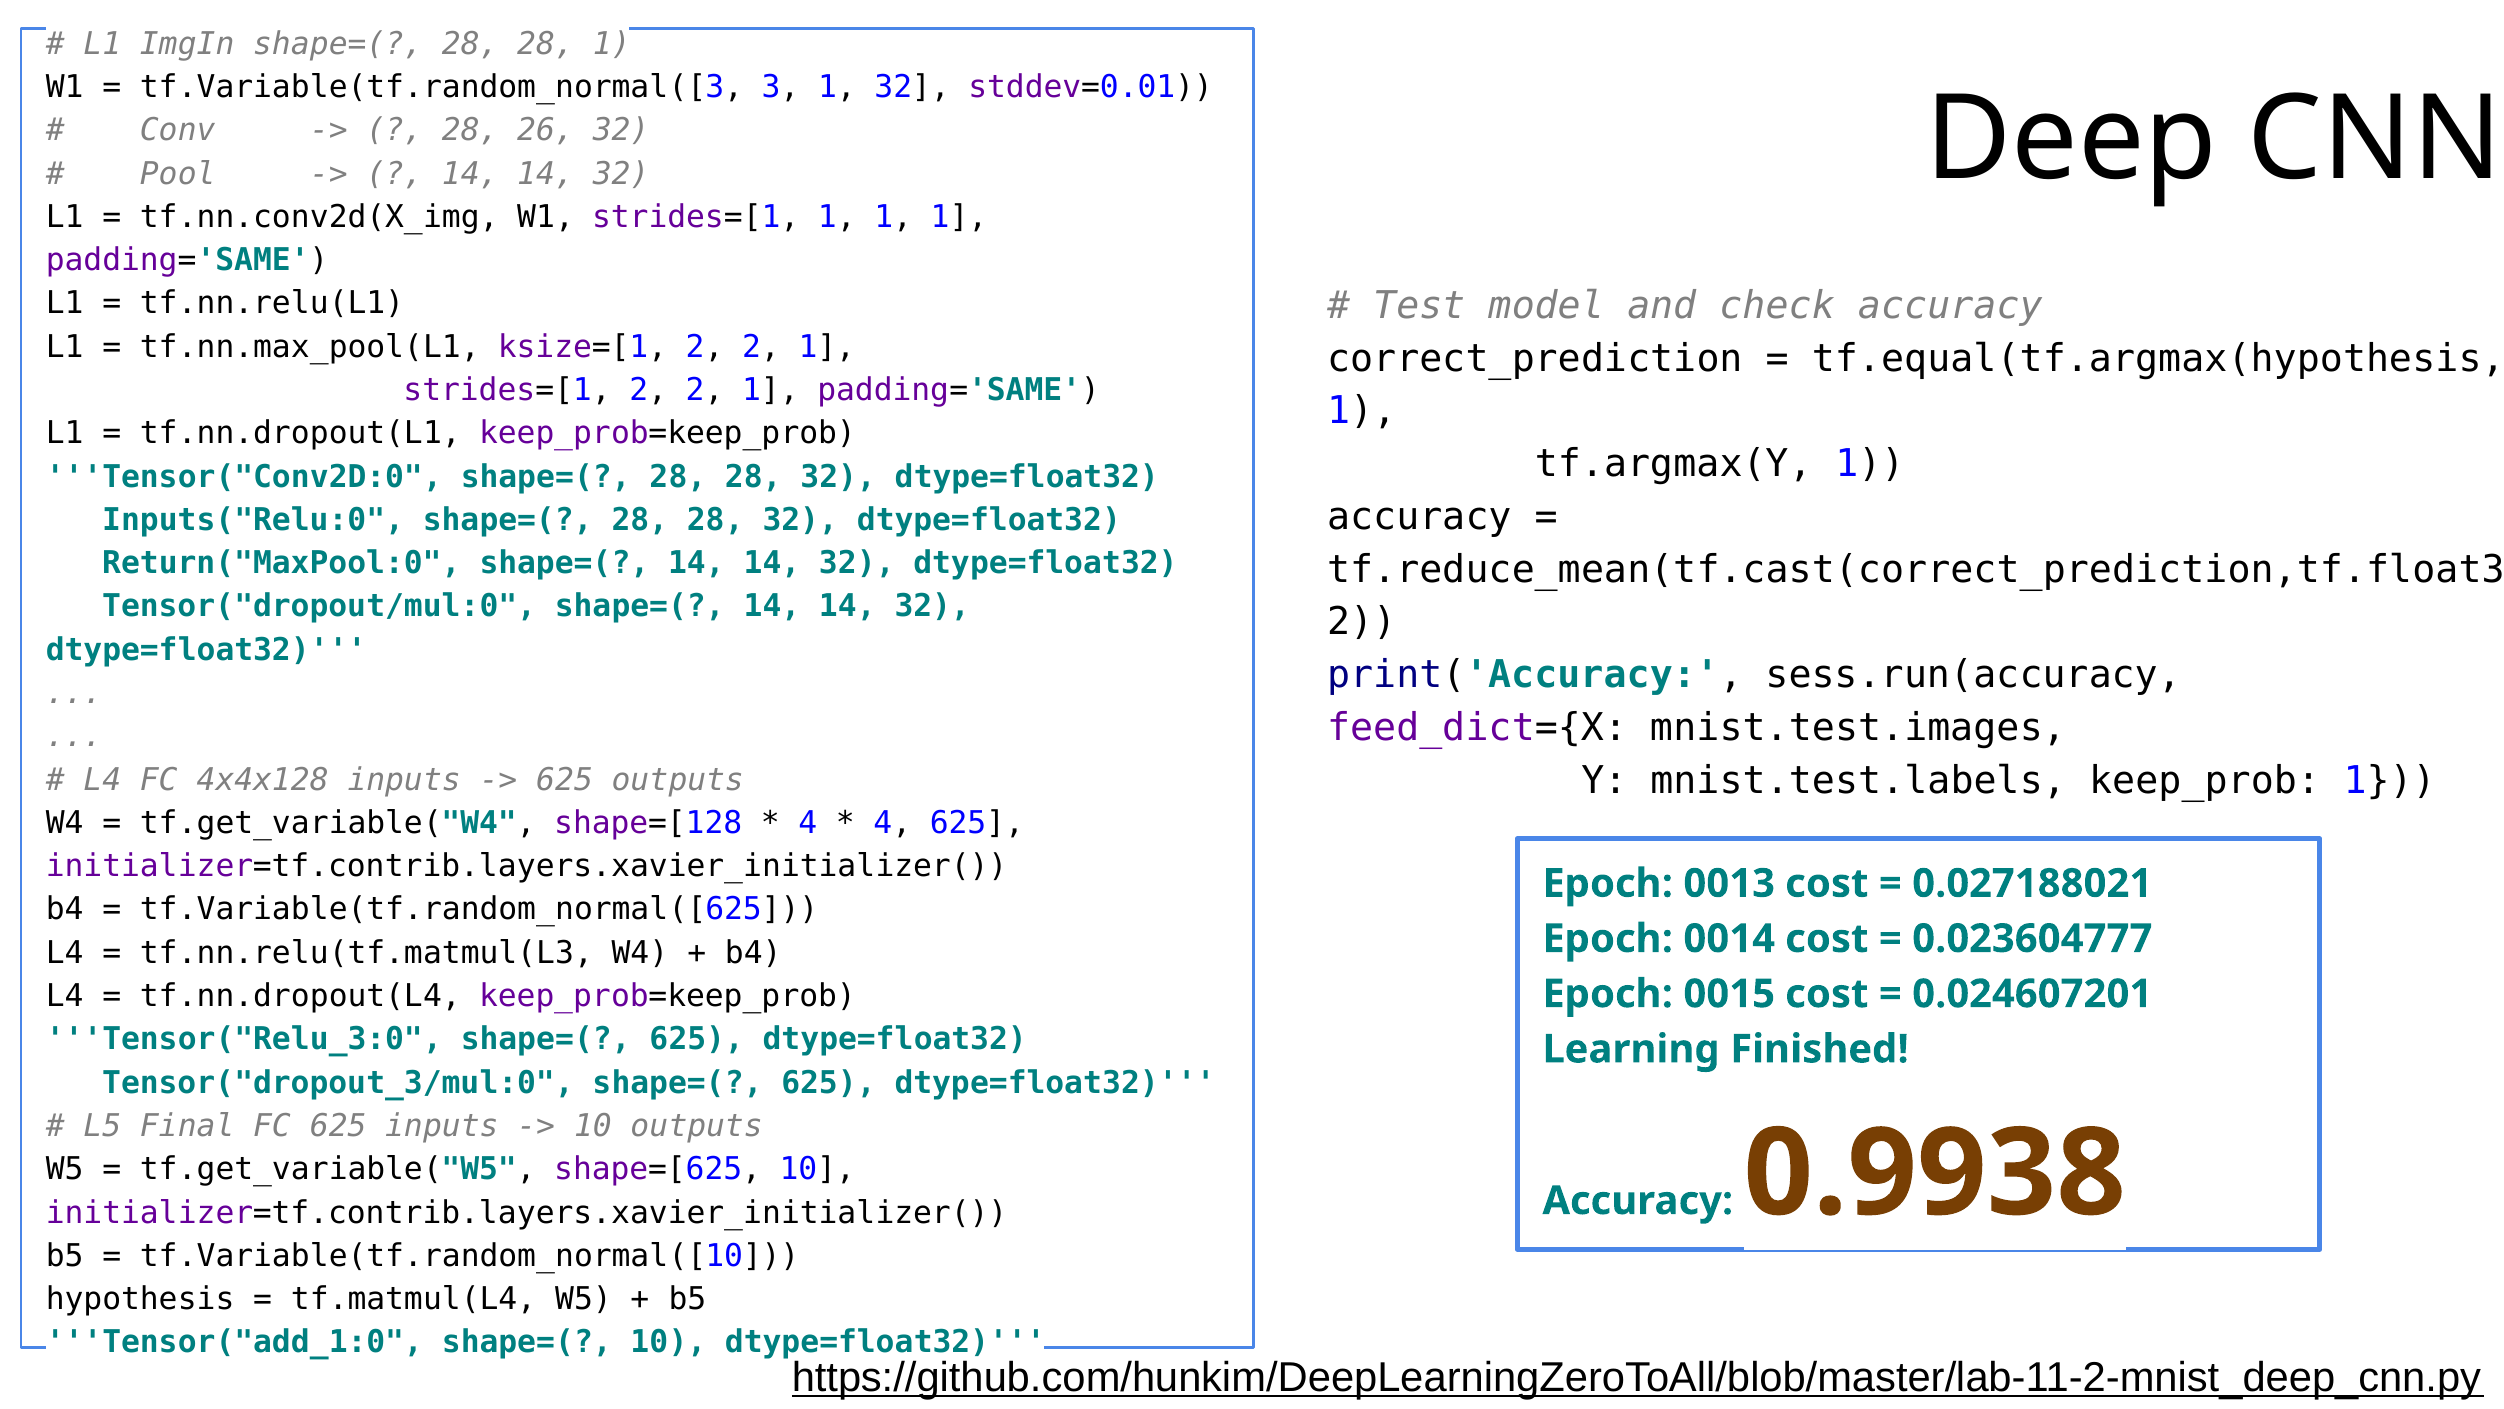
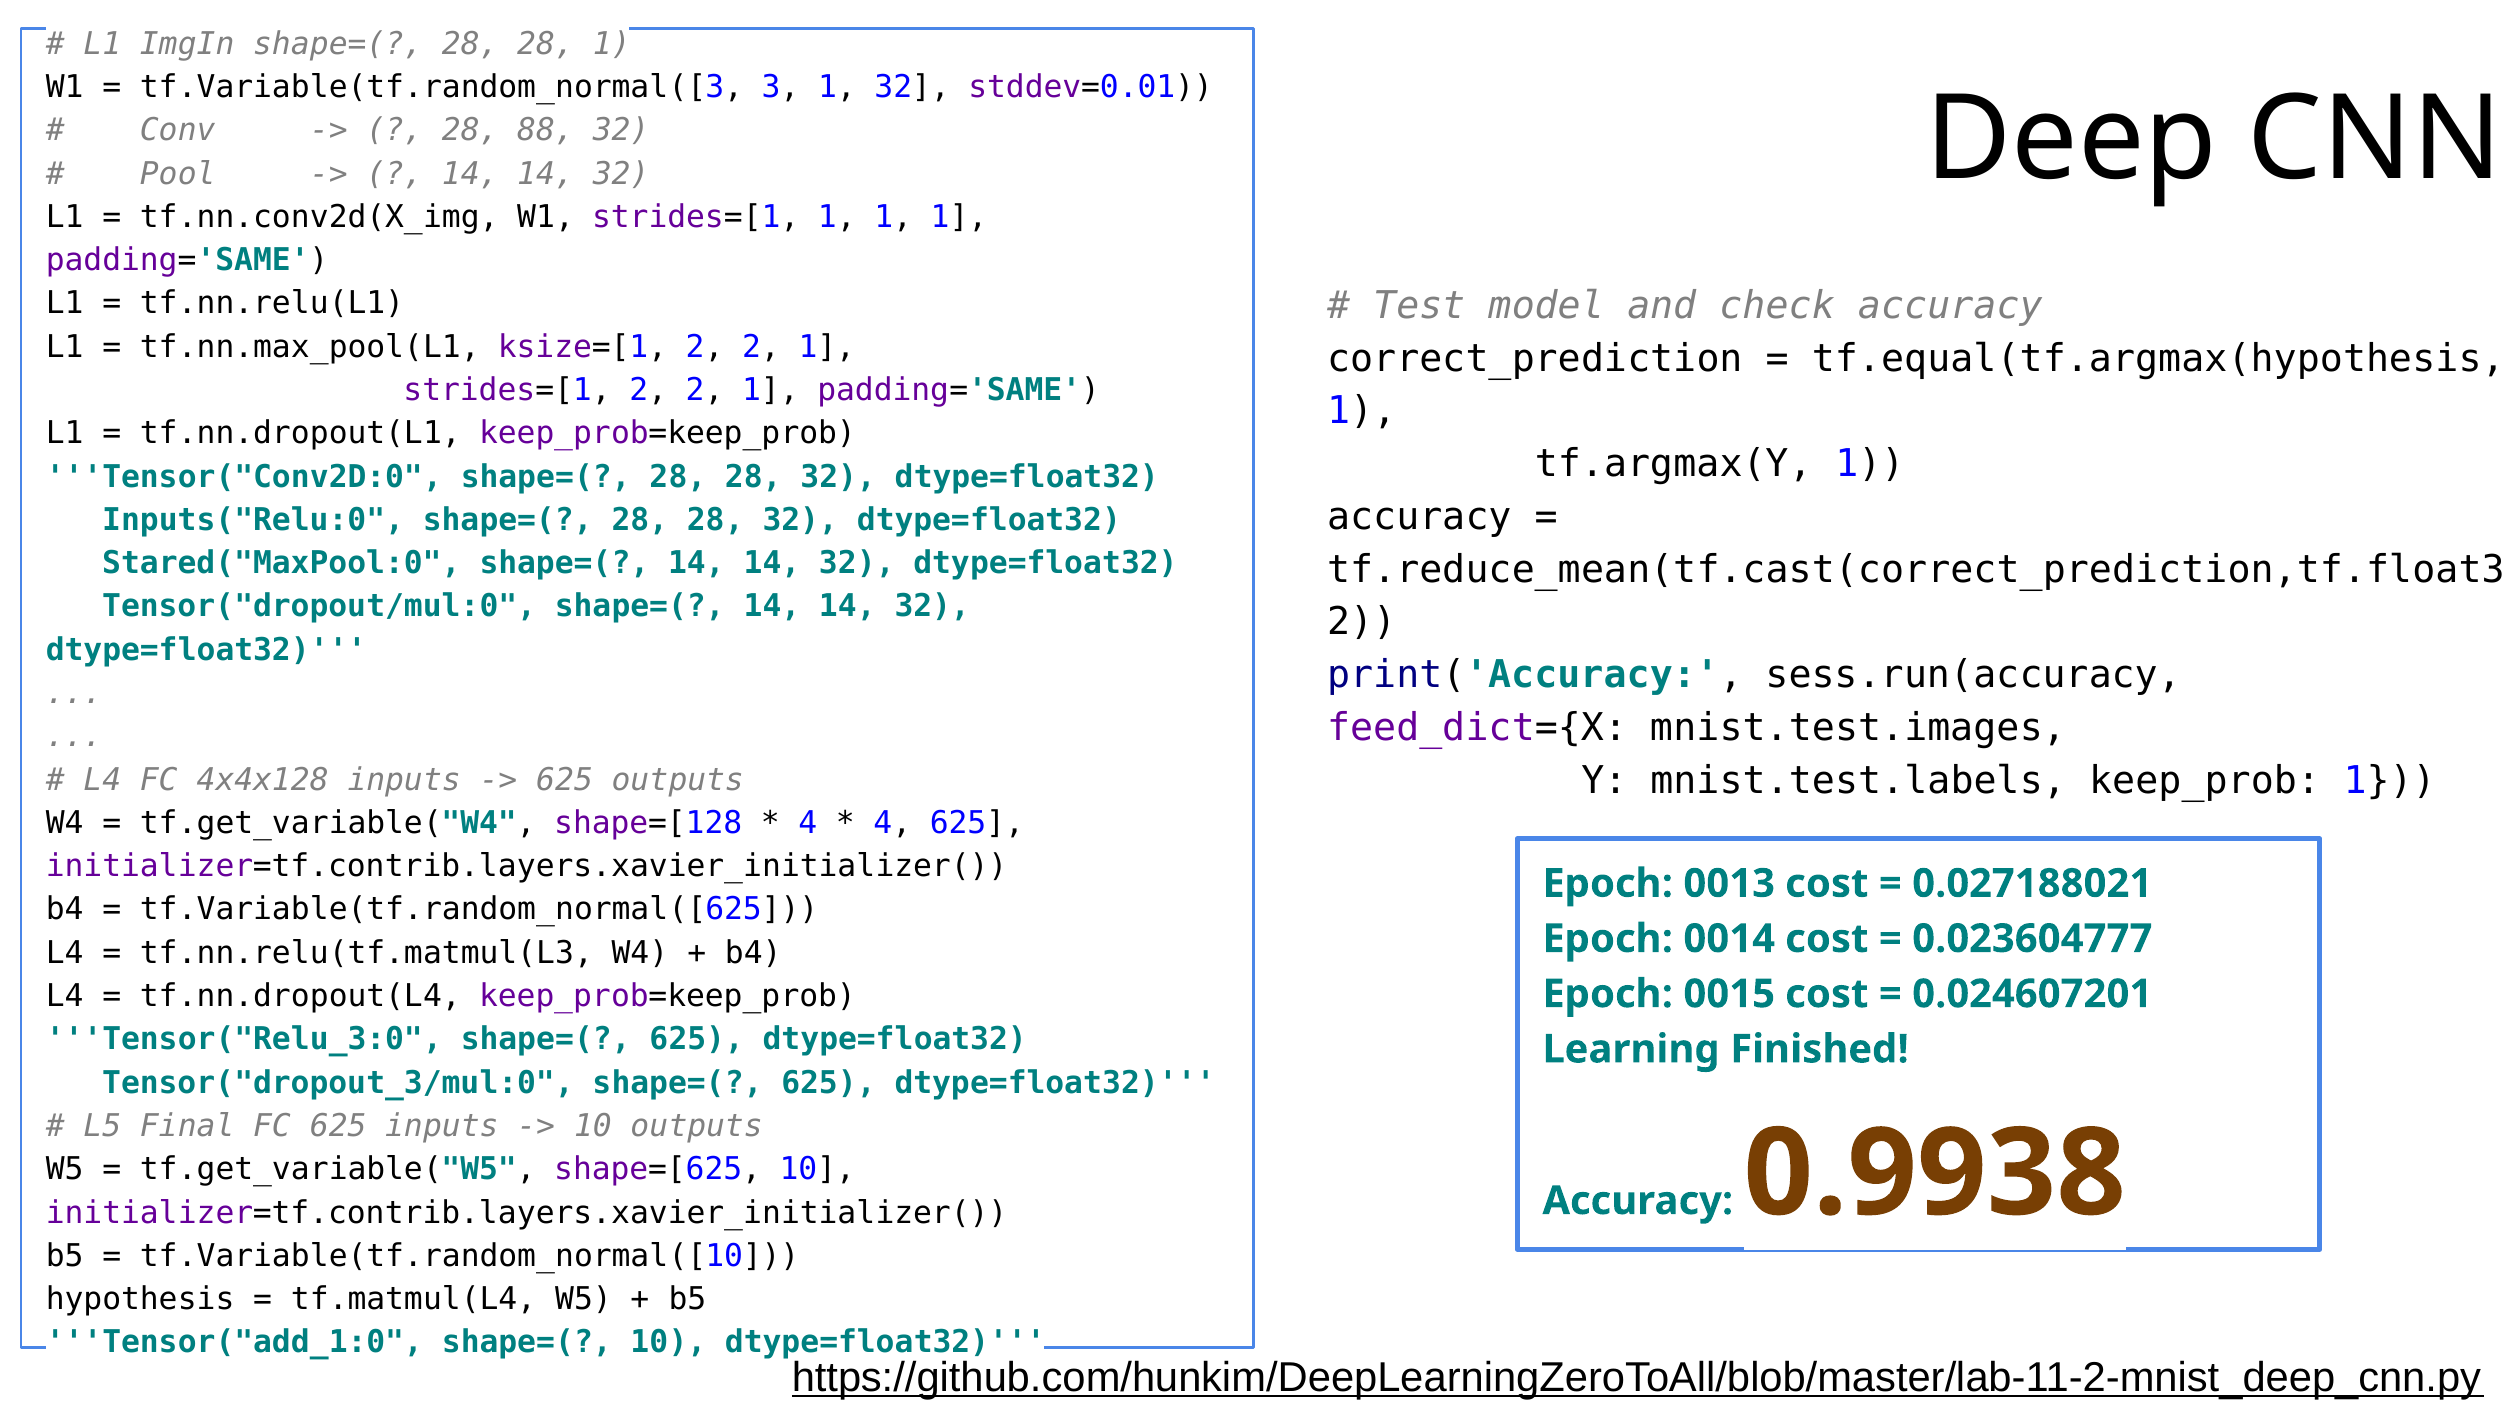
26: 26 -> 88 (546, 130)
Return("MaxPool:0: Return("MaxPool:0 -> Stared("MaxPool:0 (281, 563)
